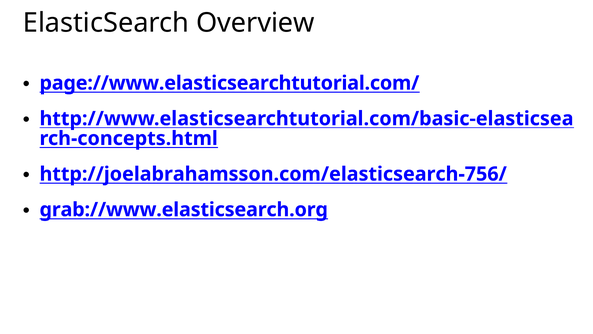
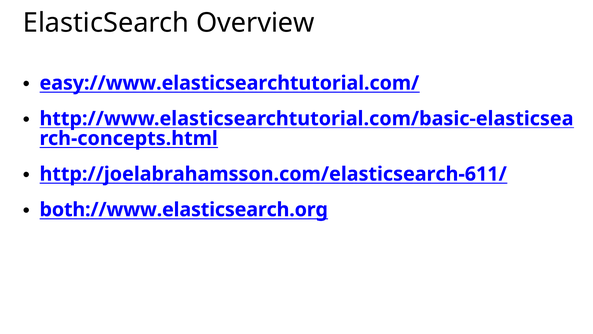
page://www.elasticsearchtutorial.com/: page://www.elasticsearchtutorial.com/ -> easy://www.elasticsearchtutorial.com/ (229, 83)
http://joelabrahamsson.com/elasticsearch-756/: http://joelabrahamsson.com/elasticsearch-756/ -> http://joelabrahamsson.com/elasticsearch-611/ (273, 174)
grab://www.elasticsearch.org: grab://www.elasticsearch.org -> both://www.elasticsearch.org (184, 209)
